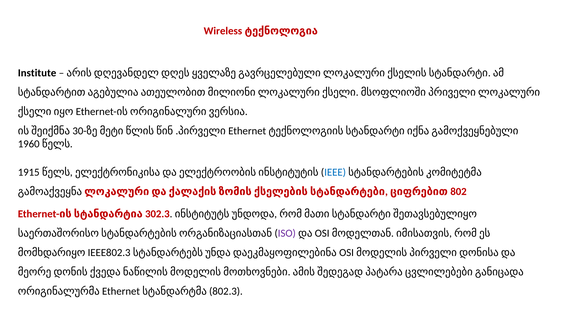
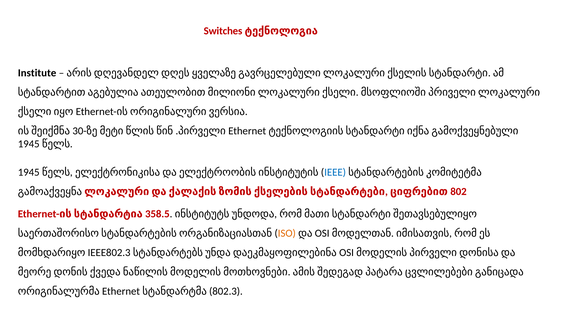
Wireless: Wireless -> Switches (223, 31)
1960: 1960 -> 1945 (29, 144)
1915: 1915 -> 1945 (29, 172)
302.3: 302.3 -> 358.5 (157, 214)
ISO colour: purple -> orange (287, 233)
